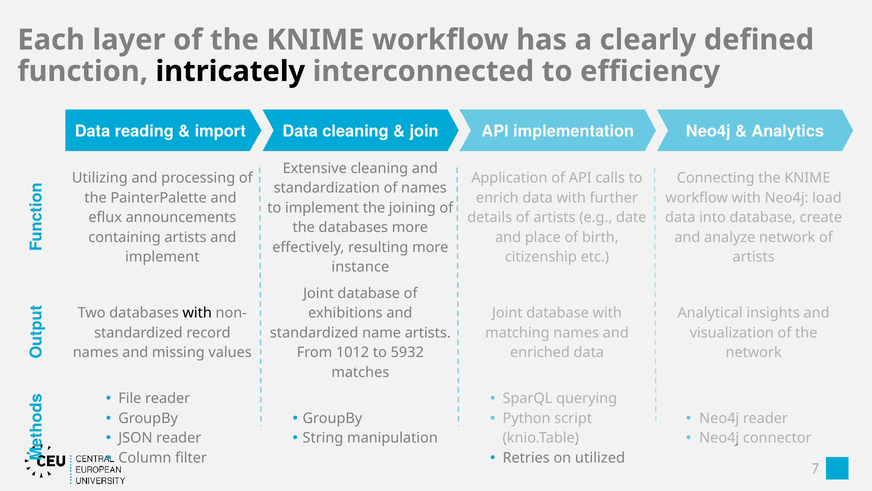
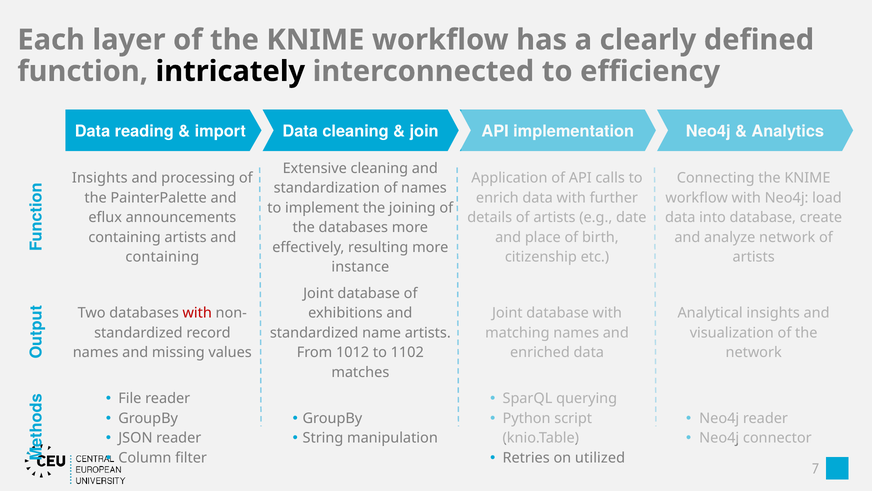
Utilizing: Utilizing -> Insights (100, 178)
implement: implement -> containing (162, 257)
with colour: black -> red (197, 313)
5932: 5932 -> 1102 (407, 352)
